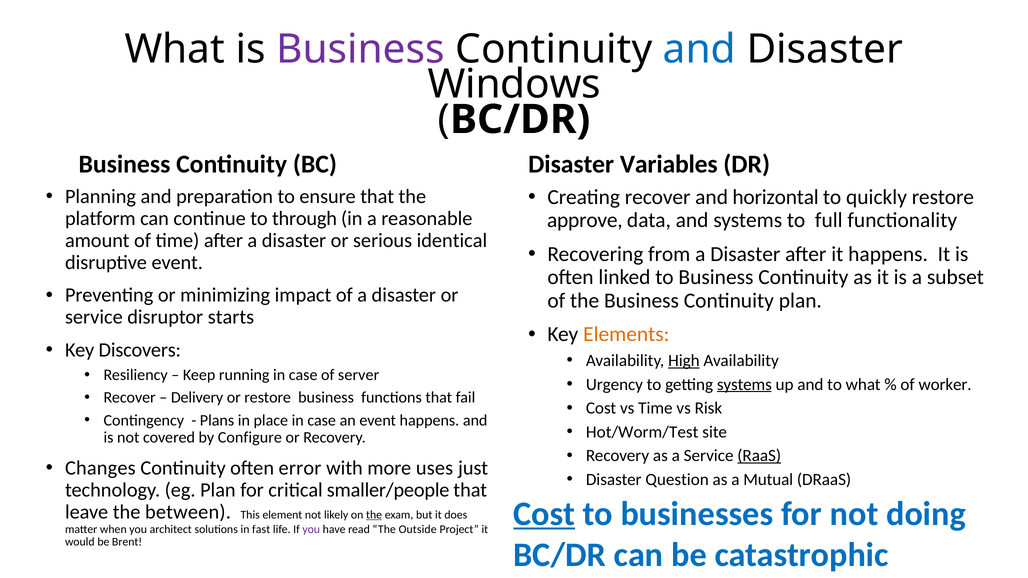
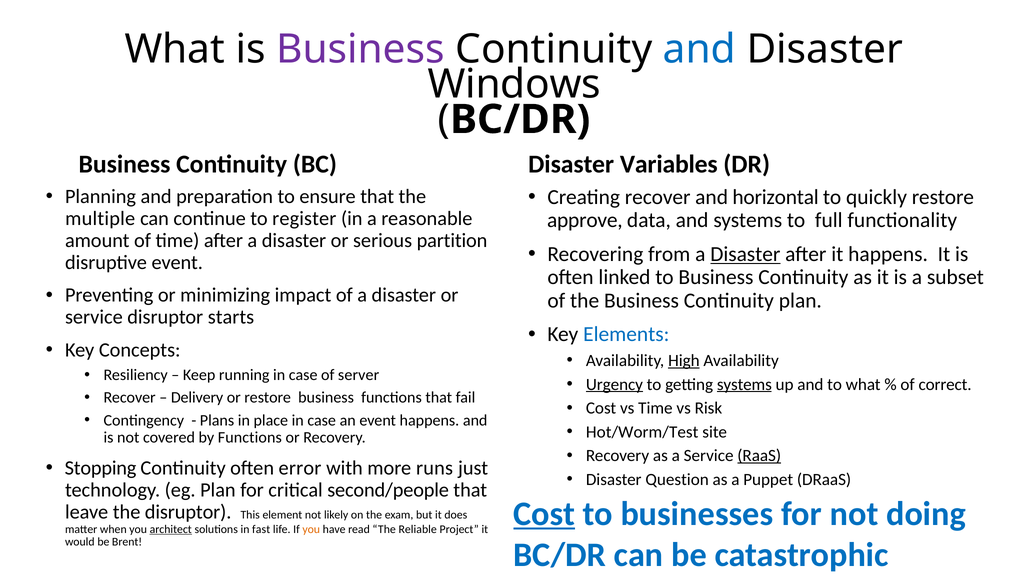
platform: platform -> multiple (100, 219)
through: through -> register (304, 219)
identical: identical -> partition (452, 241)
Disaster underline: none -> present (745, 254)
Elements colour: orange -> blue (626, 335)
Discovers: Discovers -> Concepts (140, 350)
Urgency underline: none -> present (614, 385)
worker: worker -> correct (945, 385)
by Configure: Configure -> Functions (250, 438)
Changes: Changes -> Stopping (101, 468)
uses: uses -> runs (435, 468)
Mutual: Mutual -> Puppet (768, 480)
smaller/people: smaller/people -> second/people (388, 490)
the between: between -> disruptor (188, 512)
the underline: present -> none (374, 515)
architect underline: none -> present (171, 530)
you colour: purple -> orange (311, 530)
Outside: Outside -> Reliable (418, 530)
